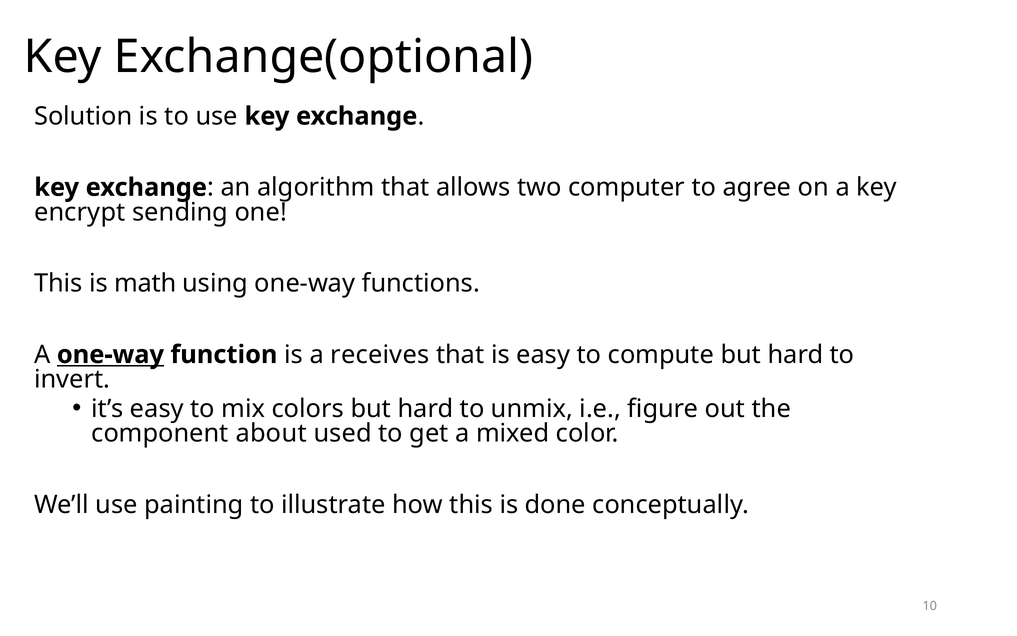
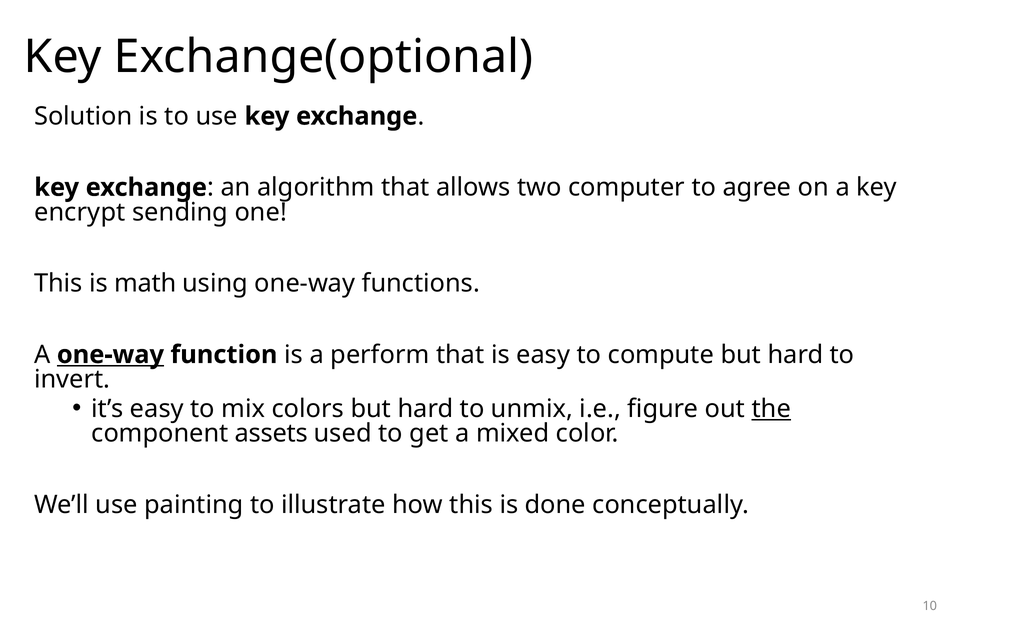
receives: receives -> perform (380, 354)
the underline: none -> present (771, 409)
about: about -> assets (271, 433)
